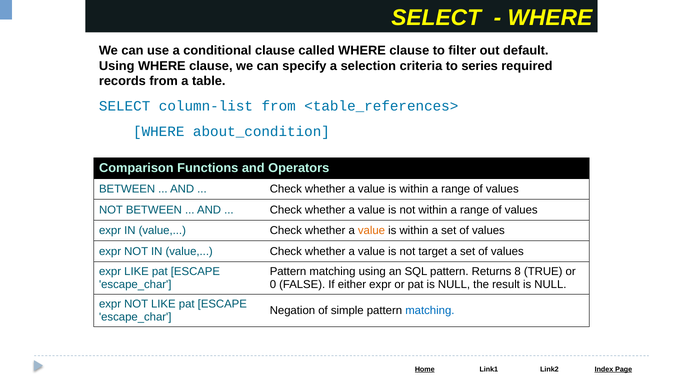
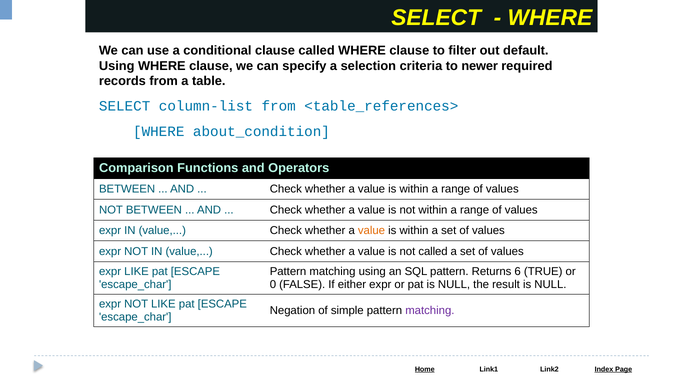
series: series -> newer (480, 66)
not target: target -> called (433, 252)
8: 8 -> 6 (518, 272)
matching colour: blue -> purple (430, 311)
